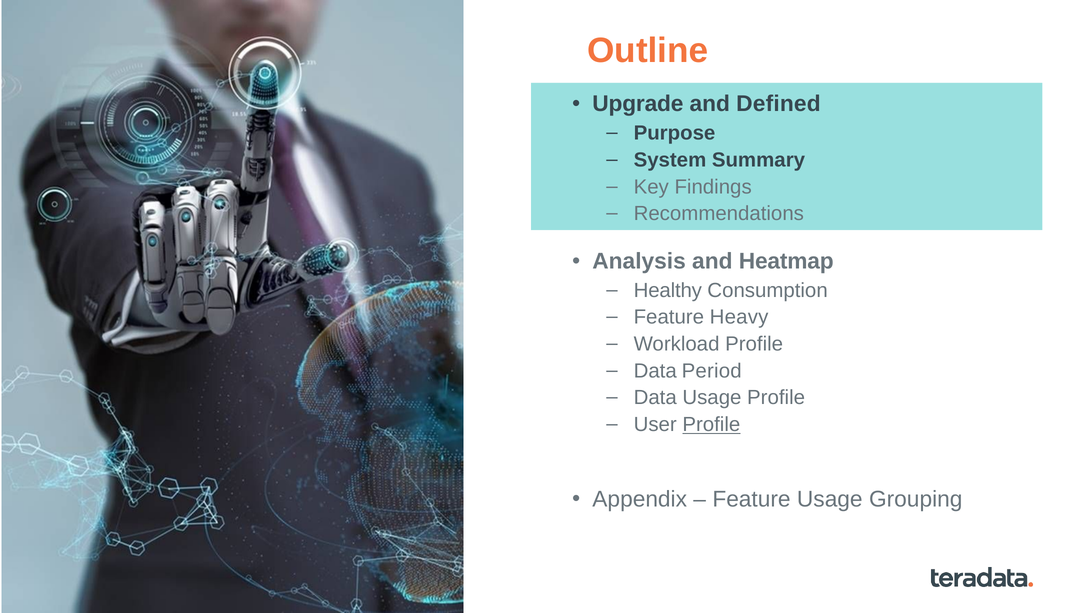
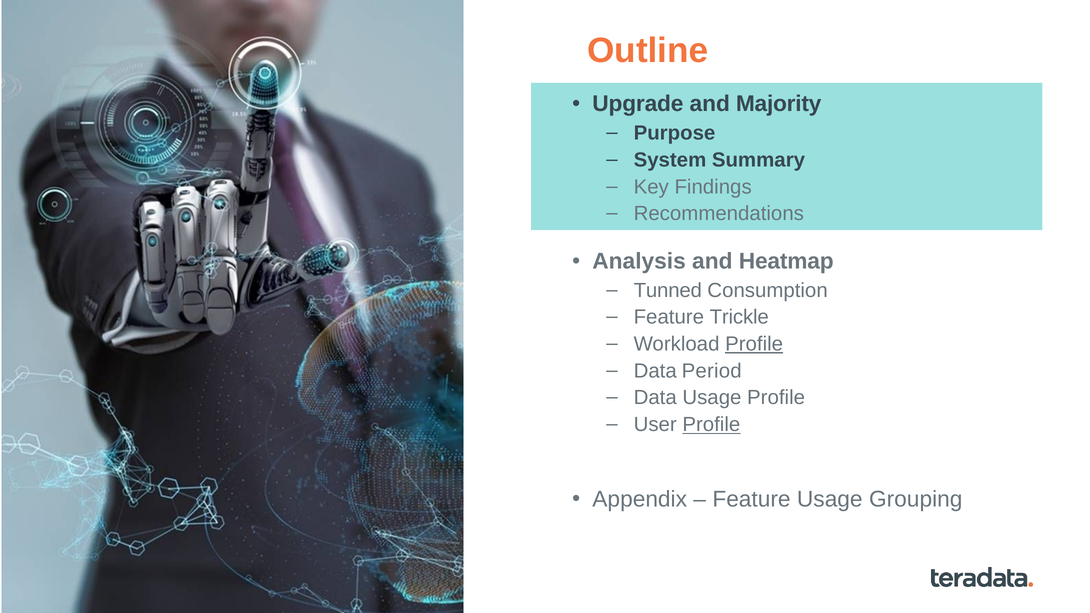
Defined: Defined -> Majority (779, 104)
Healthy: Healthy -> Tunned (668, 290)
Heavy: Heavy -> Trickle (739, 317)
Profile underline: none -> present (754, 344)
